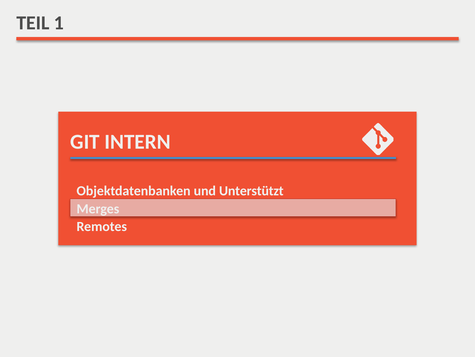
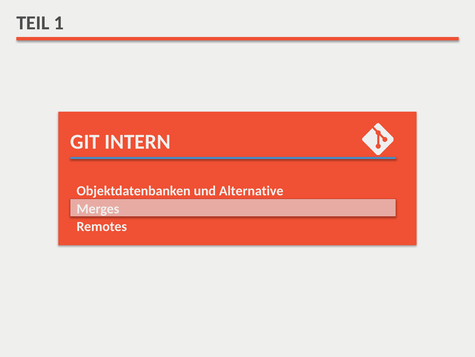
Unterstützt: Unterstützt -> Alternative (251, 191)
